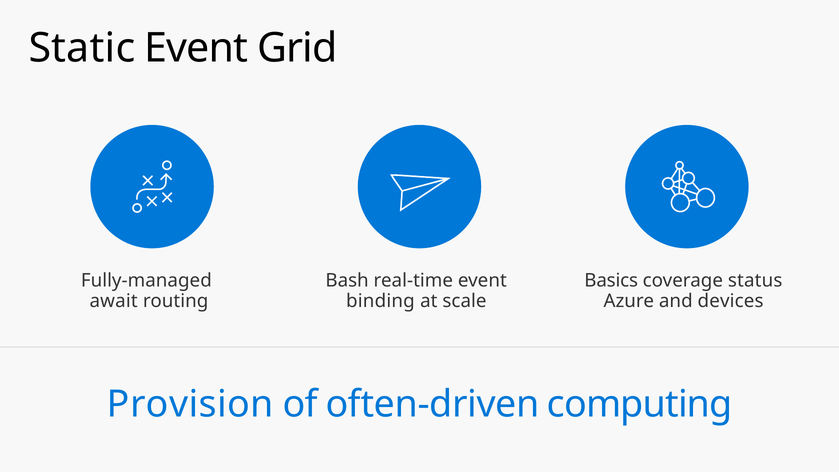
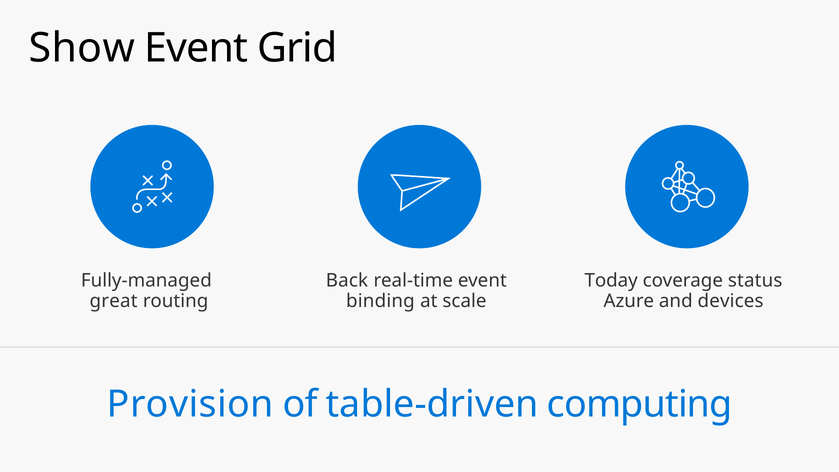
Static: Static -> Show (82, 48)
Bash: Bash -> Back (347, 281)
Basics: Basics -> Today (611, 281)
await: await -> great (114, 301)
often-driven: often-driven -> table-driven (432, 404)
